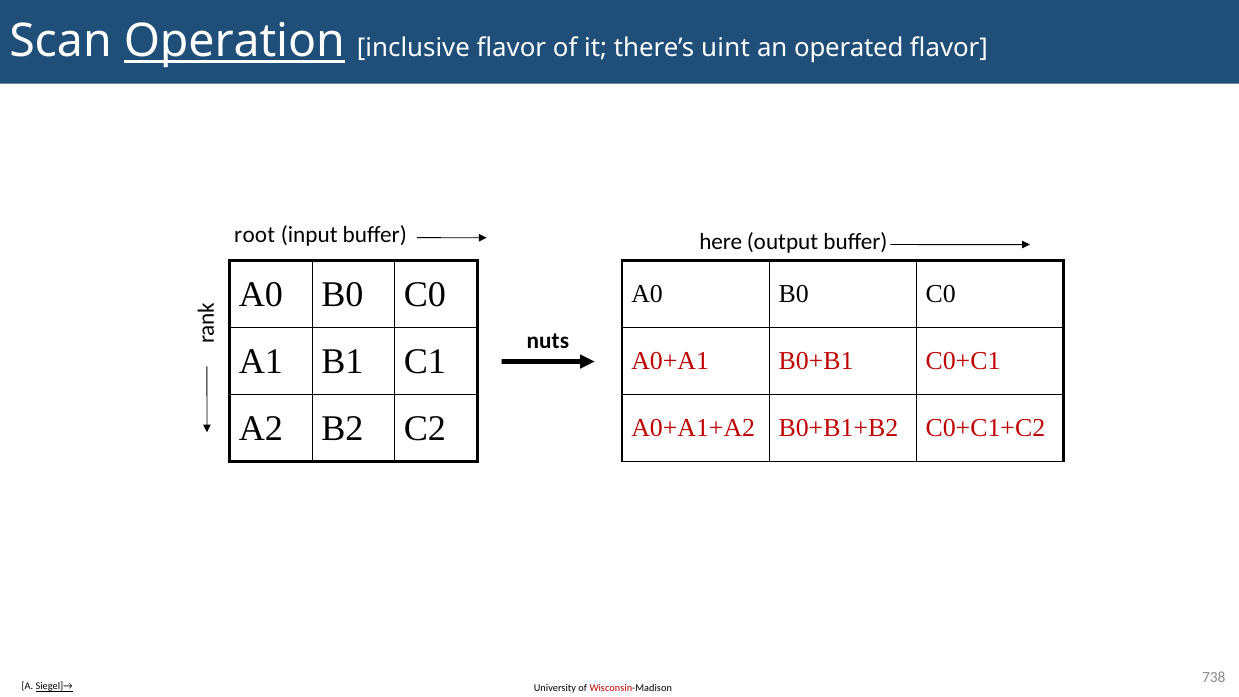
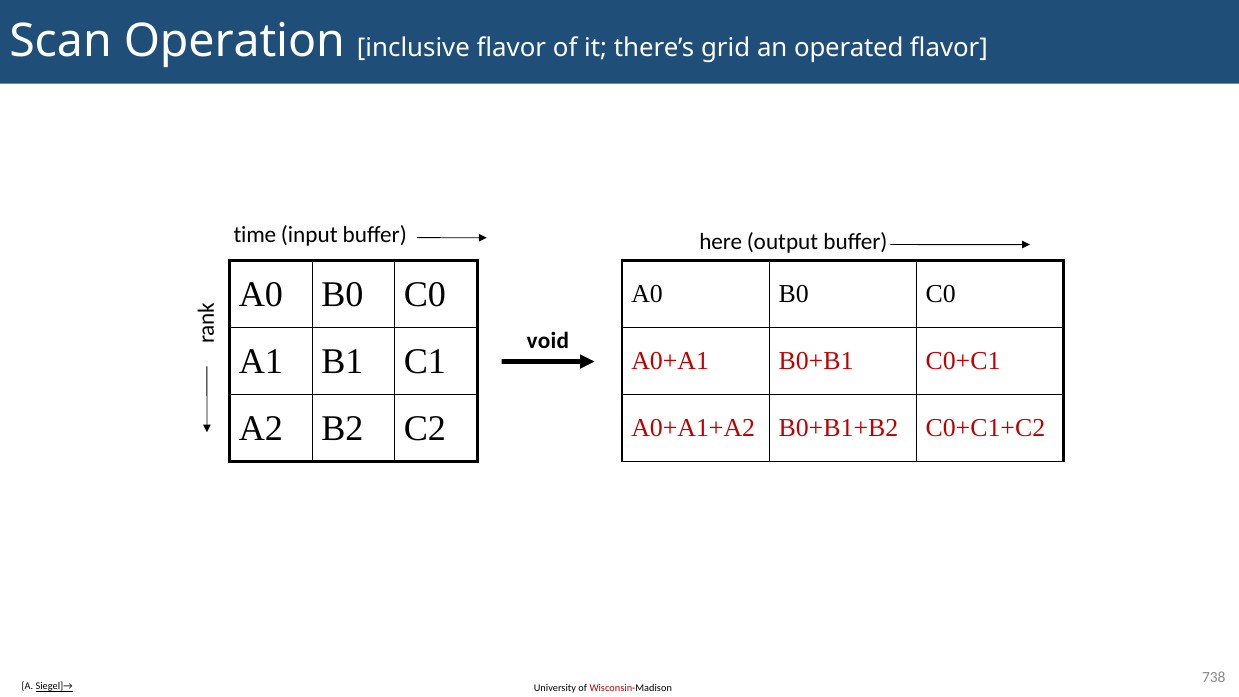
Operation underline: present -> none (234, 42)
uint: uint -> grid (726, 48)
root: root -> time (255, 235)
nuts: nuts -> void (548, 340)
